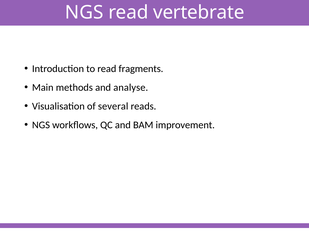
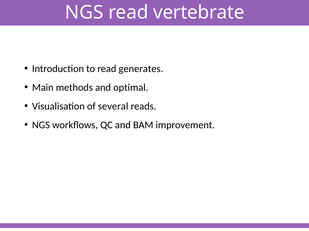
fragments: fragments -> generates (141, 69)
analyse: analyse -> optimal (131, 88)
